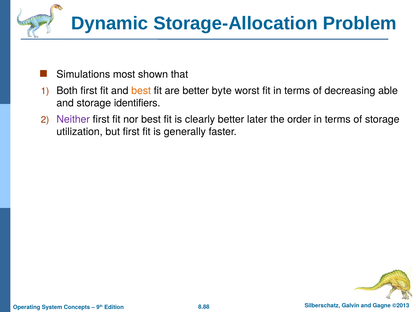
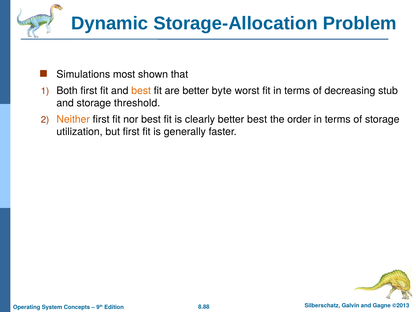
able: able -> stub (388, 91)
identifiers: identifiers -> threshold (137, 103)
Neither colour: purple -> orange (73, 119)
better later: later -> best (257, 119)
